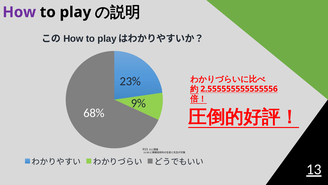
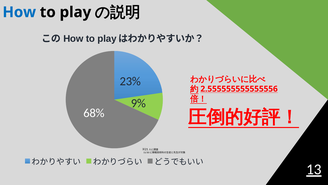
How colour: purple -> blue (19, 12)
